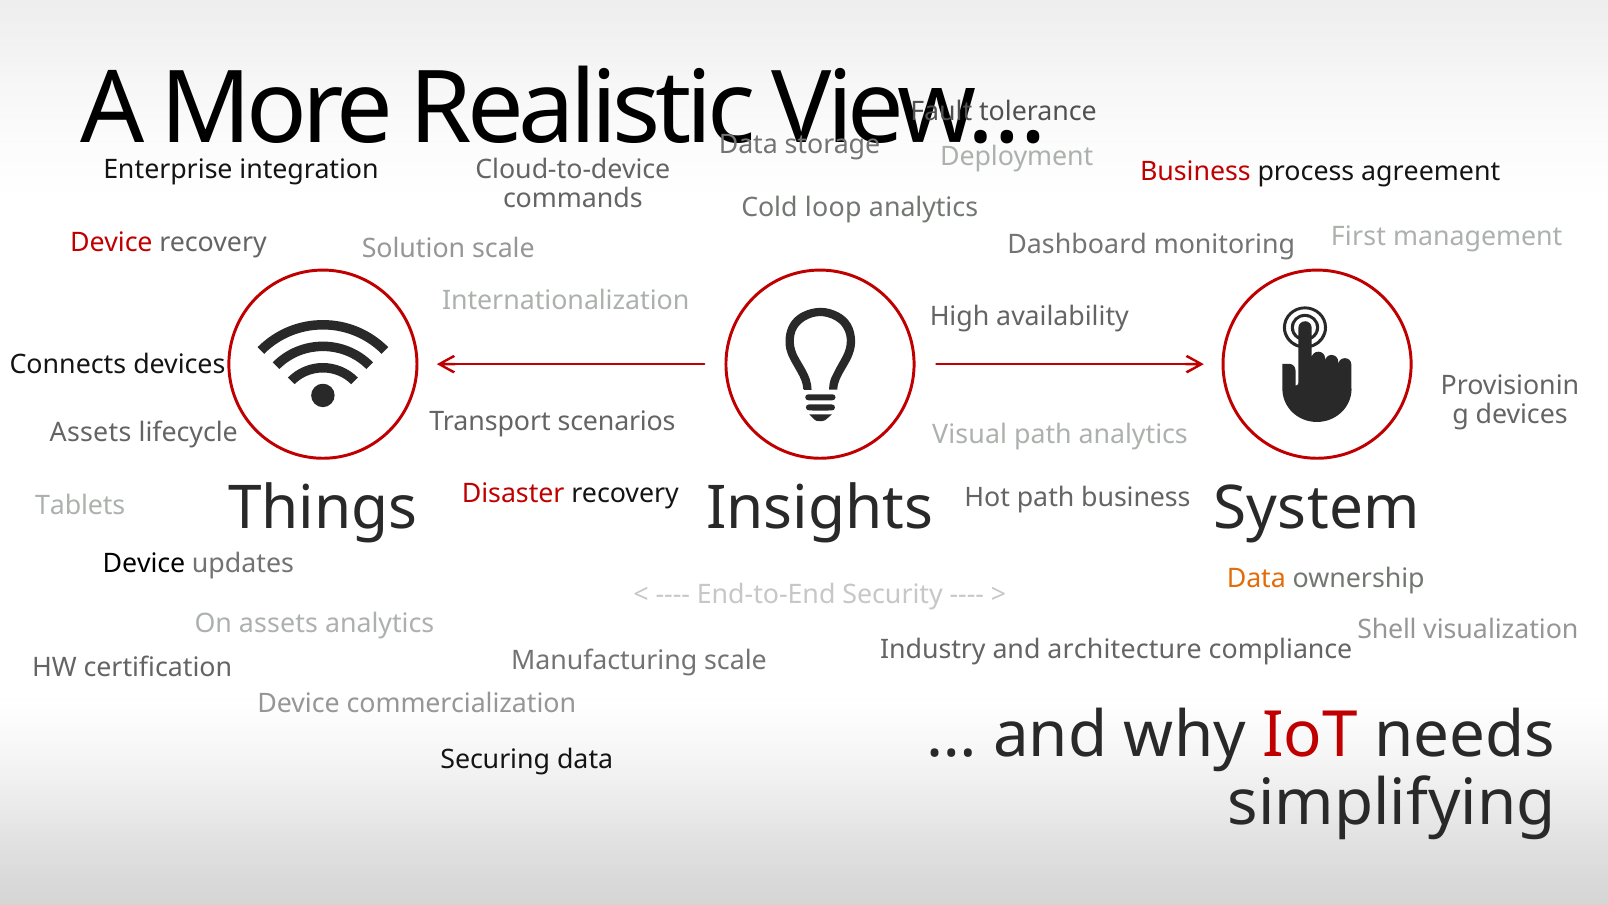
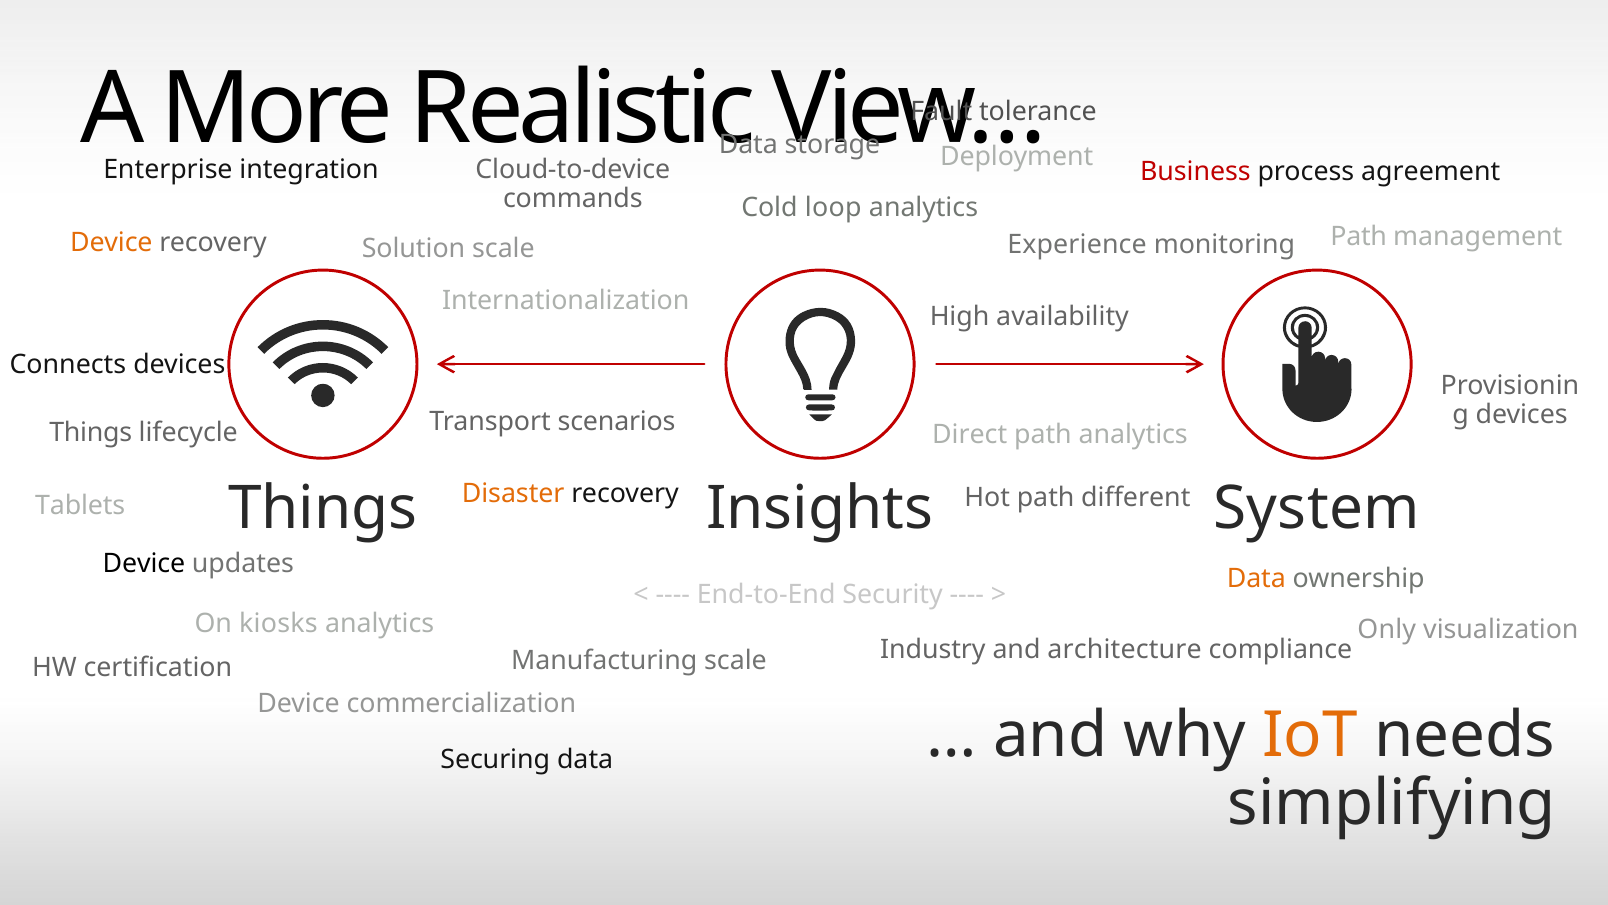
First: First -> Path (1359, 237)
Device colour: red -> orange (111, 243)
Dashboard: Dashboard -> Experience (1077, 245)
Assets: Assets -> Things (91, 433)
Visual: Visual -> Direct (970, 434)
Disaster colour: red -> orange (513, 494)
path business: business -> different (1136, 497)
On assets: assets -> kiosks (278, 623)
Shell: Shell -> Only (1387, 629)
IoT colour: red -> orange (1310, 735)
